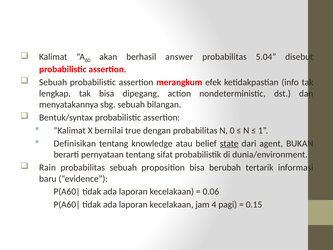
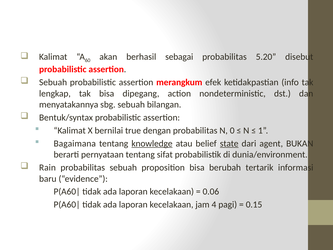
answer: answer -> sebagai (179, 57)
5.04: 5.04 -> 5.20 (266, 57)
Definisikan: Definisikan -> Bagaimana (75, 143)
knowledge underline: none -> present (152, 143)
